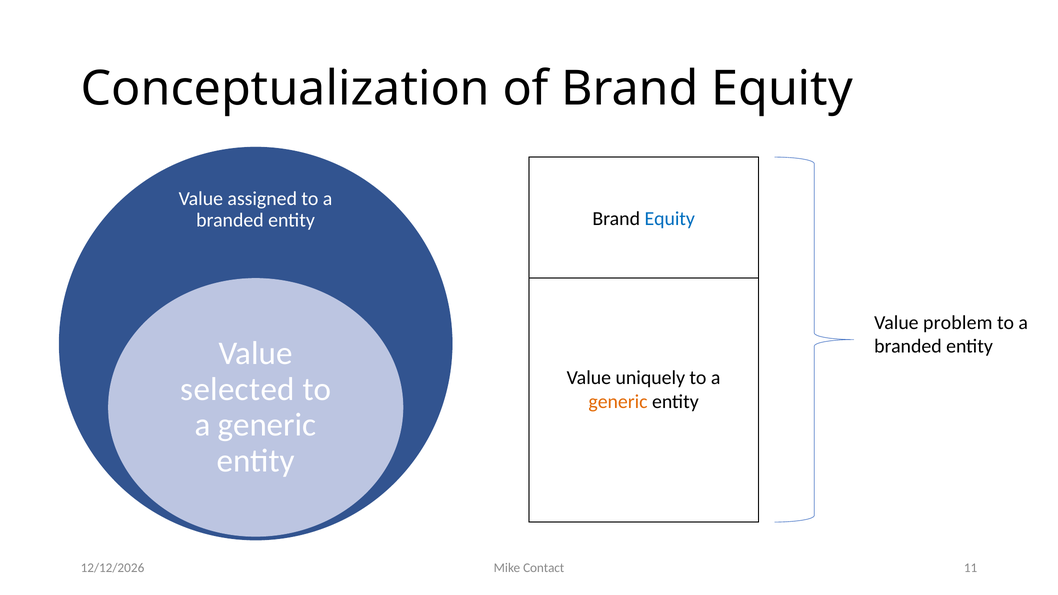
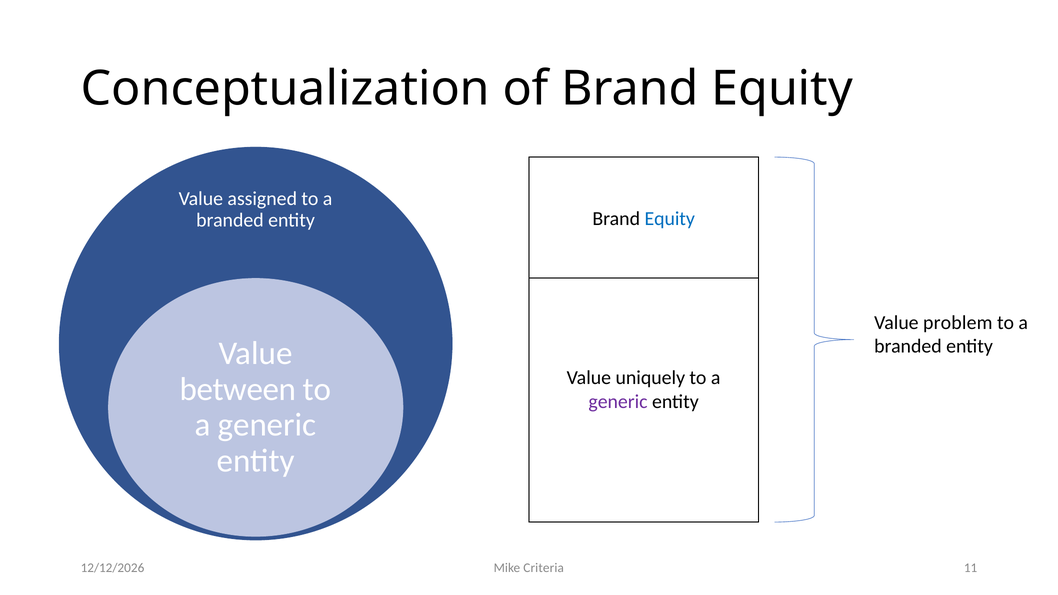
selected: selected -> between (238, 389)
generic colour: orange -> purple (618, 402)
Contact: Contact -> Criteria (544, 568)
